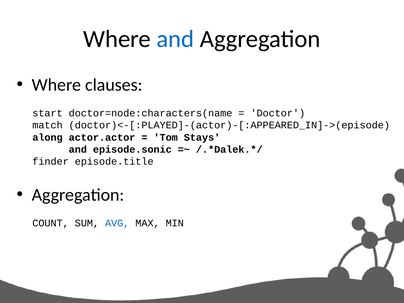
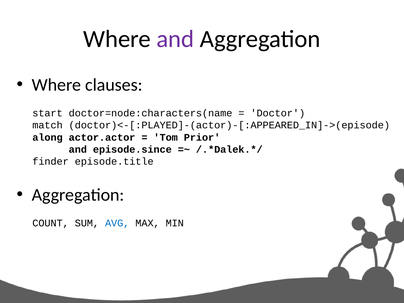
and colour: blue -> purple (175, 39)
Stays: Stays -> Prior (202, 137)
episode.sonic: episode.sonic -> episode.since (132, 150)
